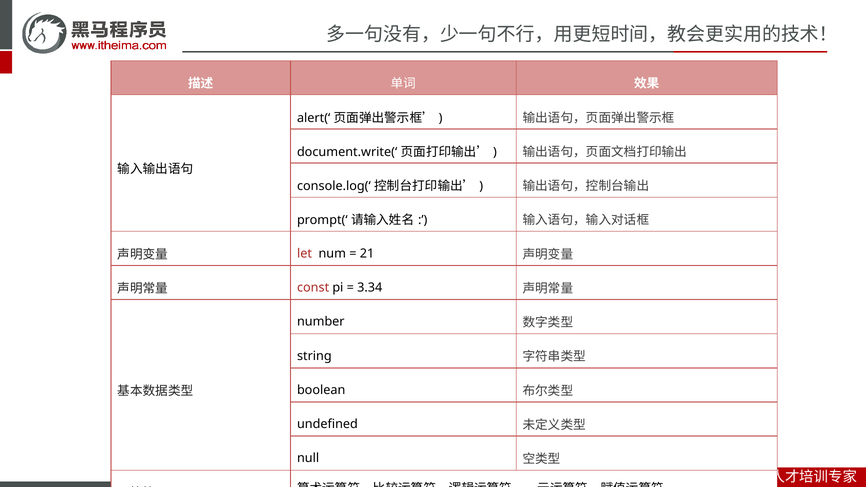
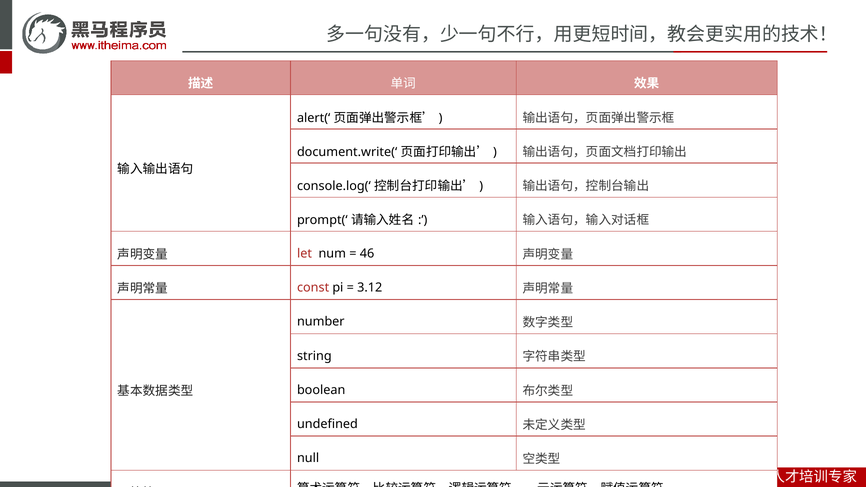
21: 21 -> 46 (367, 254)
3.34: 3.34 -> 3.12 (370, 288)
